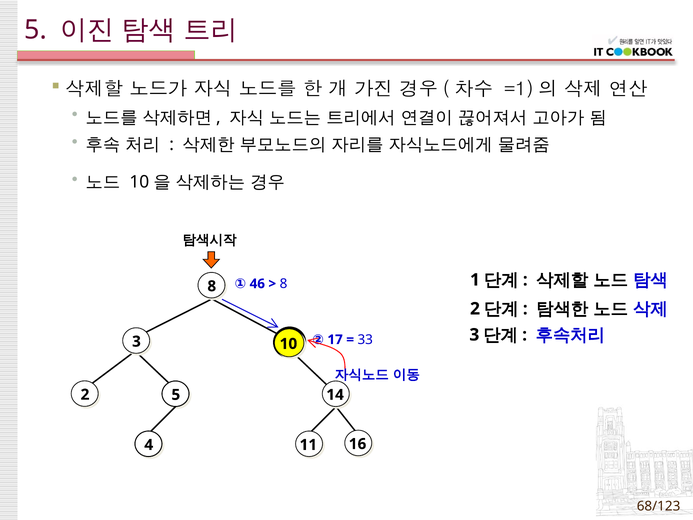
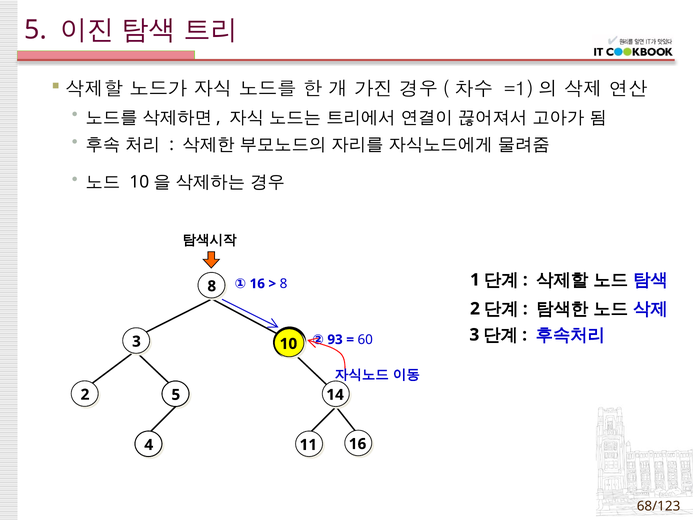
① 46: 46 -> 16 (257, 284)
17: 17 -> 93 (335, 339)
33: 33 -> 60 (365, 339)
